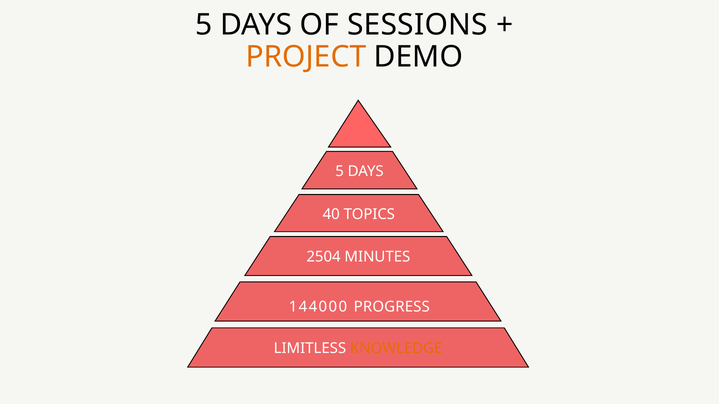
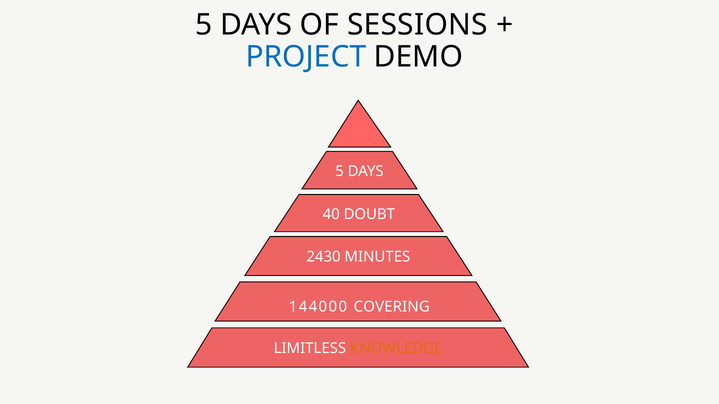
PROJECT colour: orange -> blue (306, 57)
TOPICS: TOPICS -> DOUBT (369, 214)
2504: 2504 -> 2430 (324, 257)
PROGRESS: PROGRESS -> COVERING (392, 307)
